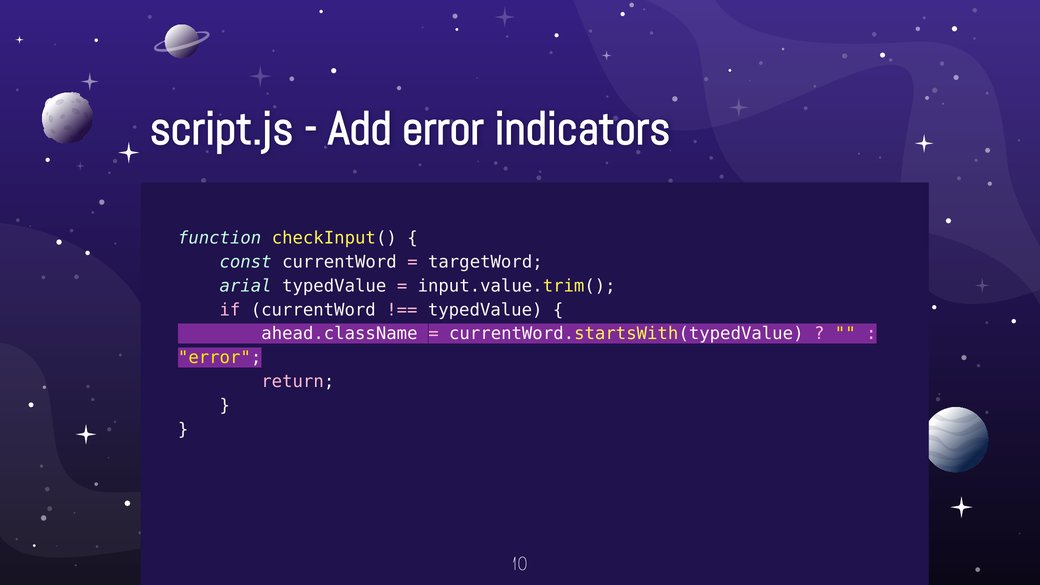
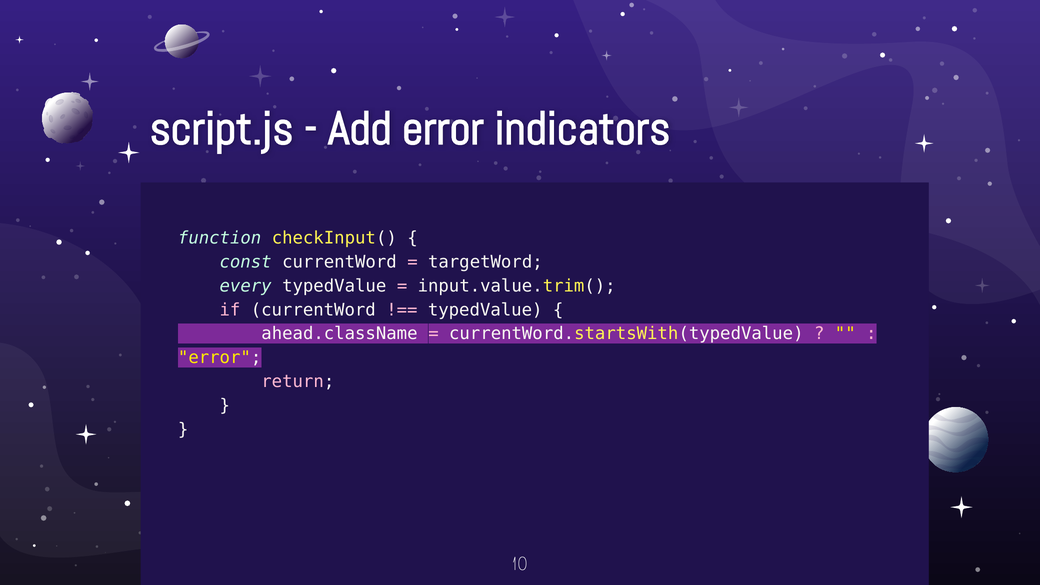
arial: arial -> every (246, 286)
